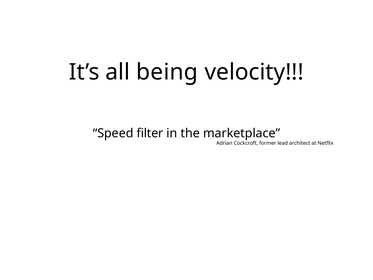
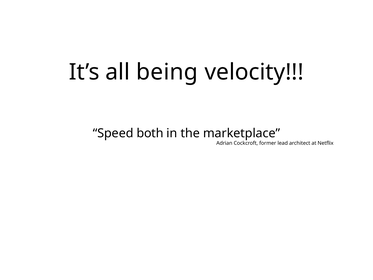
filter: filter -> both (150, 133)
